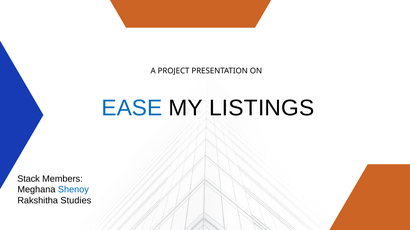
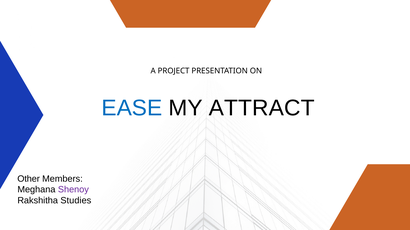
LISTINGS: LISTINGS -> ATTRACT (262, 108)
Stack: Stack -> Other (29, 179)
Shenoy colour: blue -> purple (73, 190)
